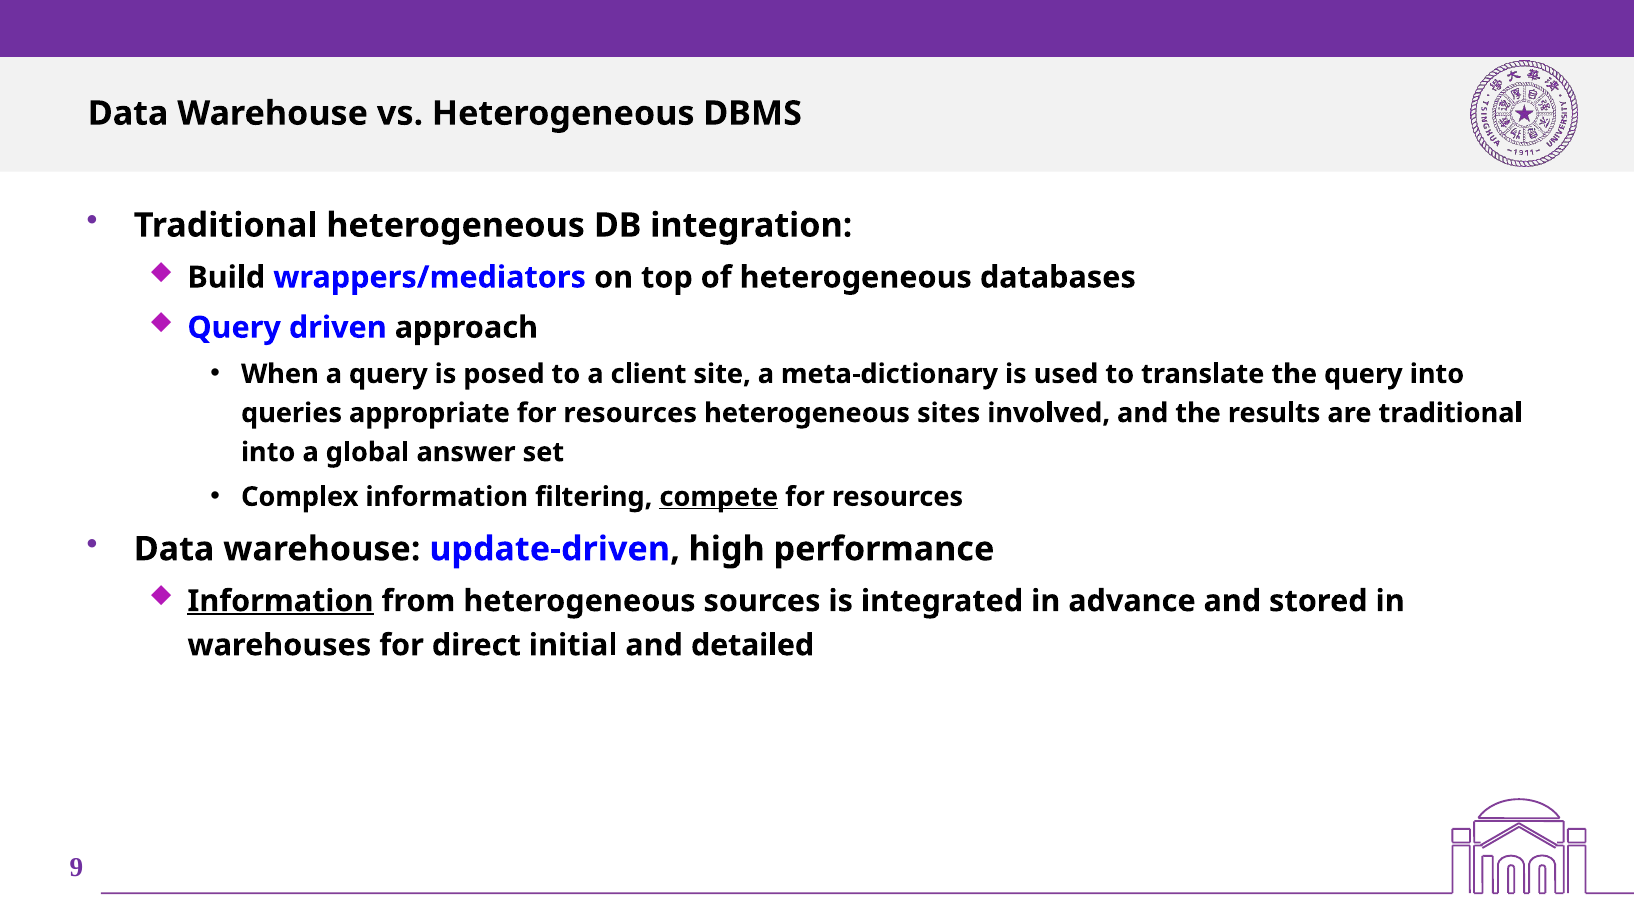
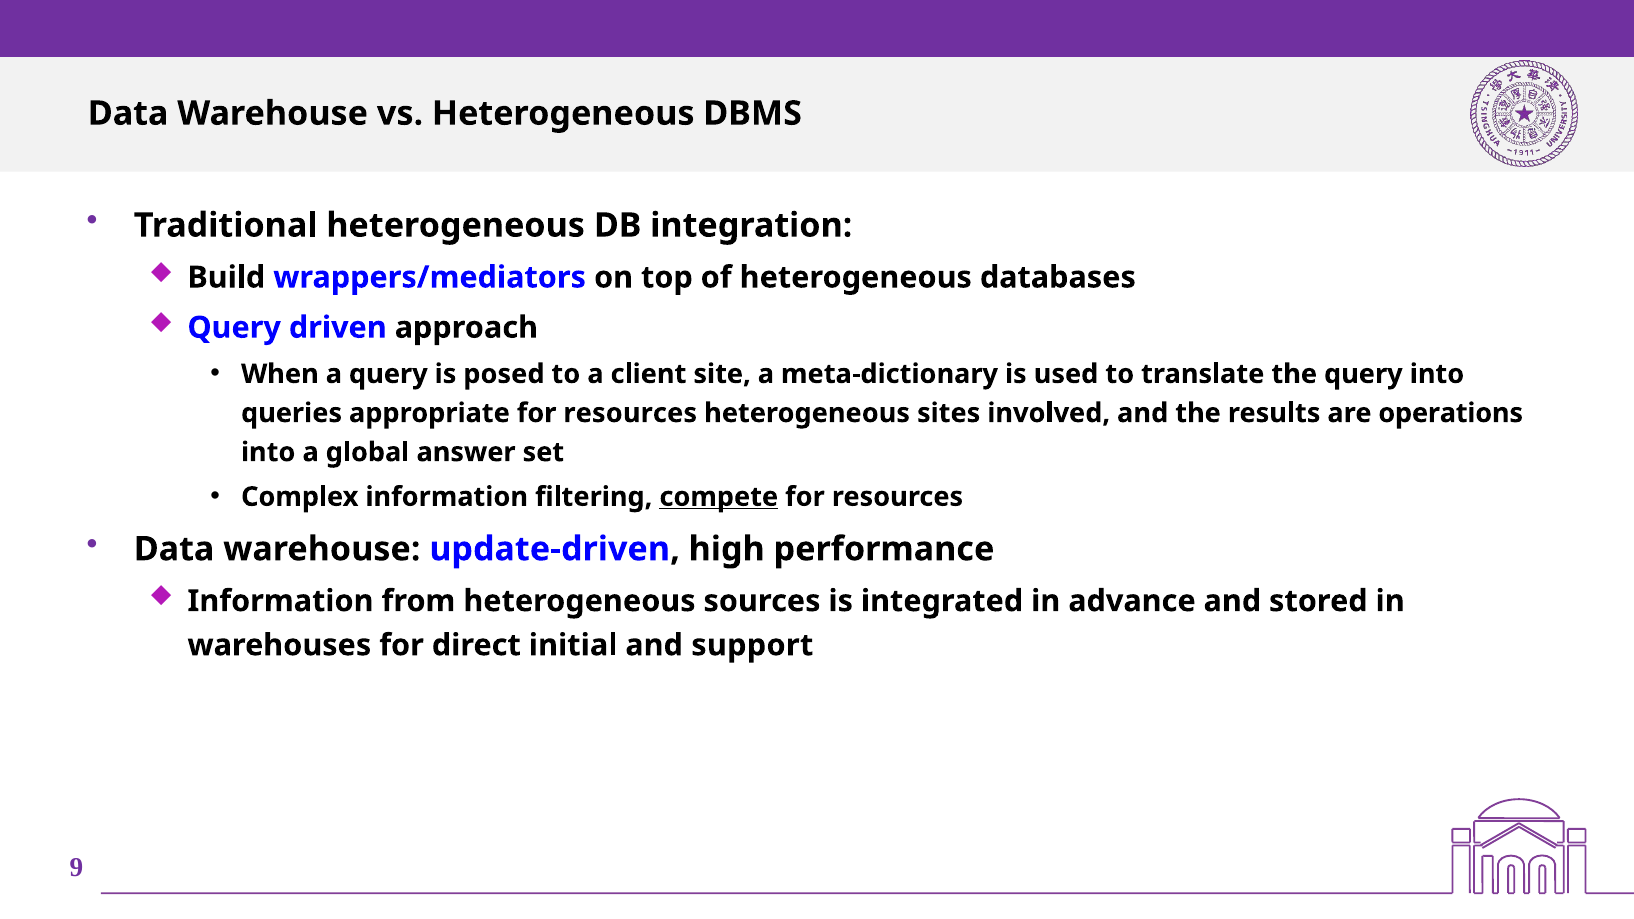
are traditional: traditional -> operations (1451, 413)
Information underline: present -> none (280, 601)
detailed: detailed -> support (752, 645)
